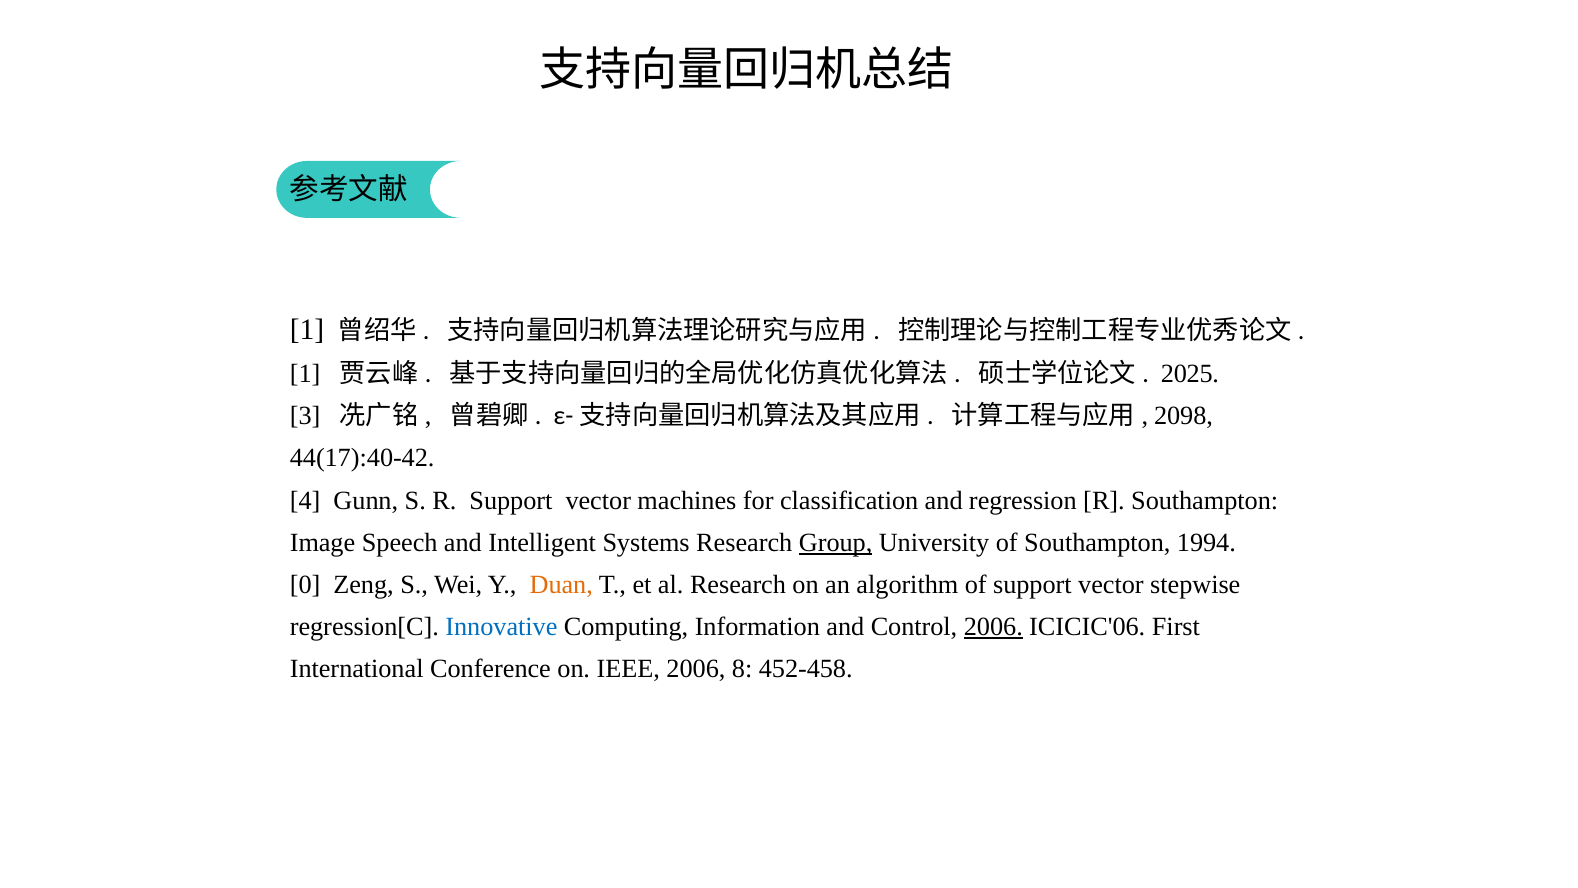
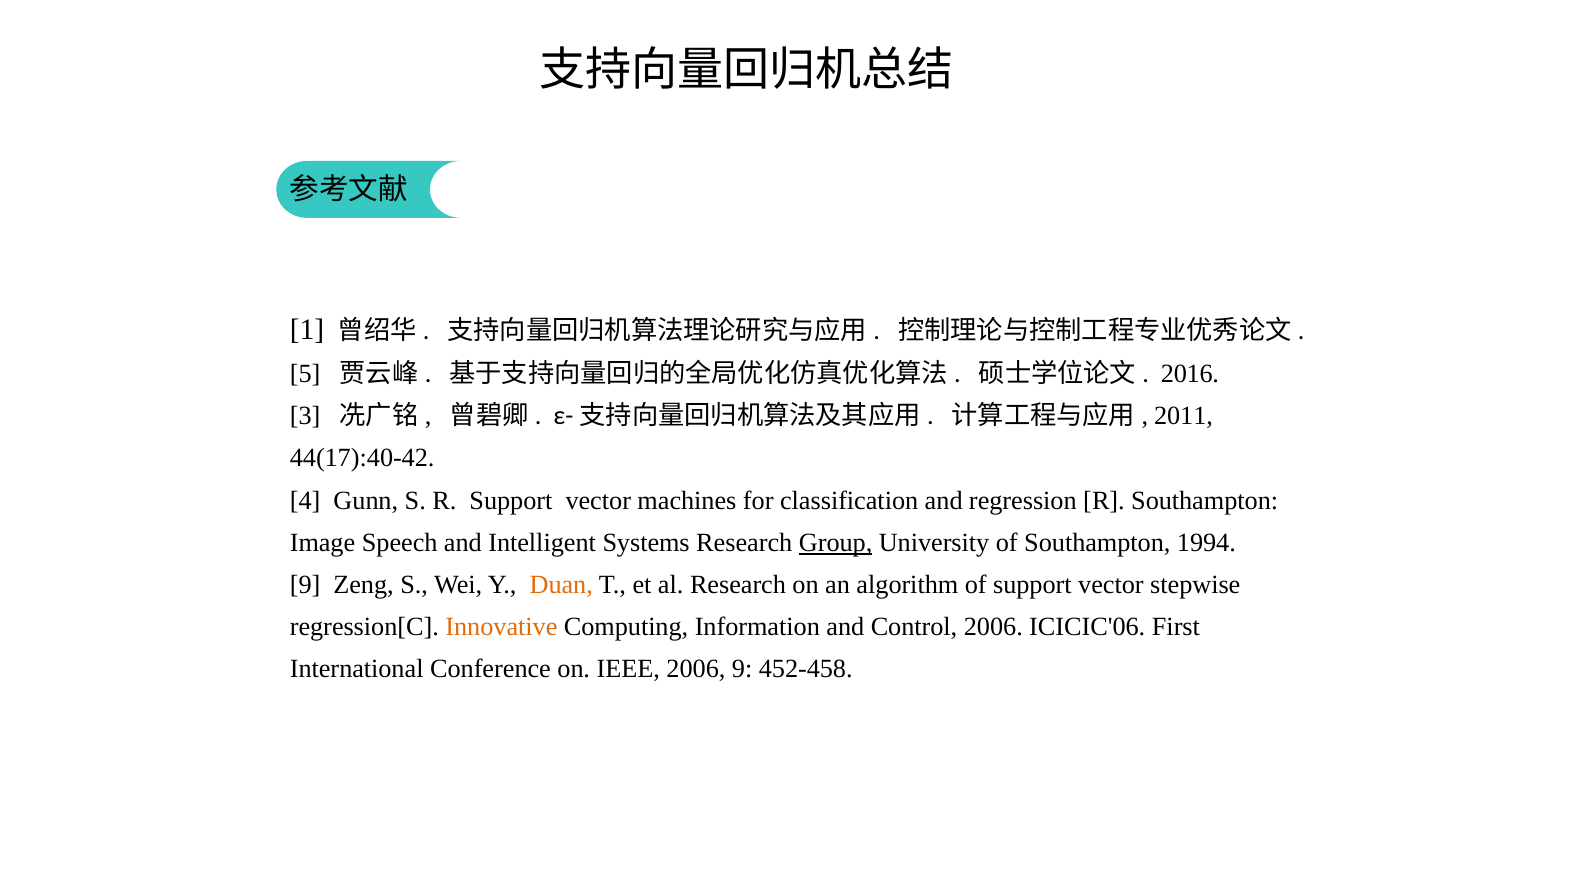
1: 1 -> 5 (305, 374)
2025: 2025 -> 2016 (1190, 374)
2098: 2098 -> 2011 (1184, 416)
0: 0 -> 9 (305, 584)
Innovative colour: blue -> orange (501, 627)
2006 underline: present -> none (993, 627)
2006 8: 8 -> 9 (742, 669)
